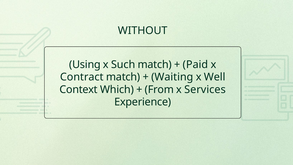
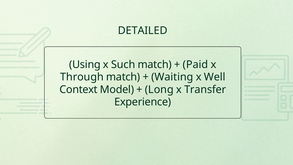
WITHOUT: WITHOUT -> DETAILED (143, 31)
Contract: Contract -> Through (82, 77)
Which: Which -> Model (117, 89)
From: From -> Long (159, 89)
Services: Services -> Transfer (205, 89)
